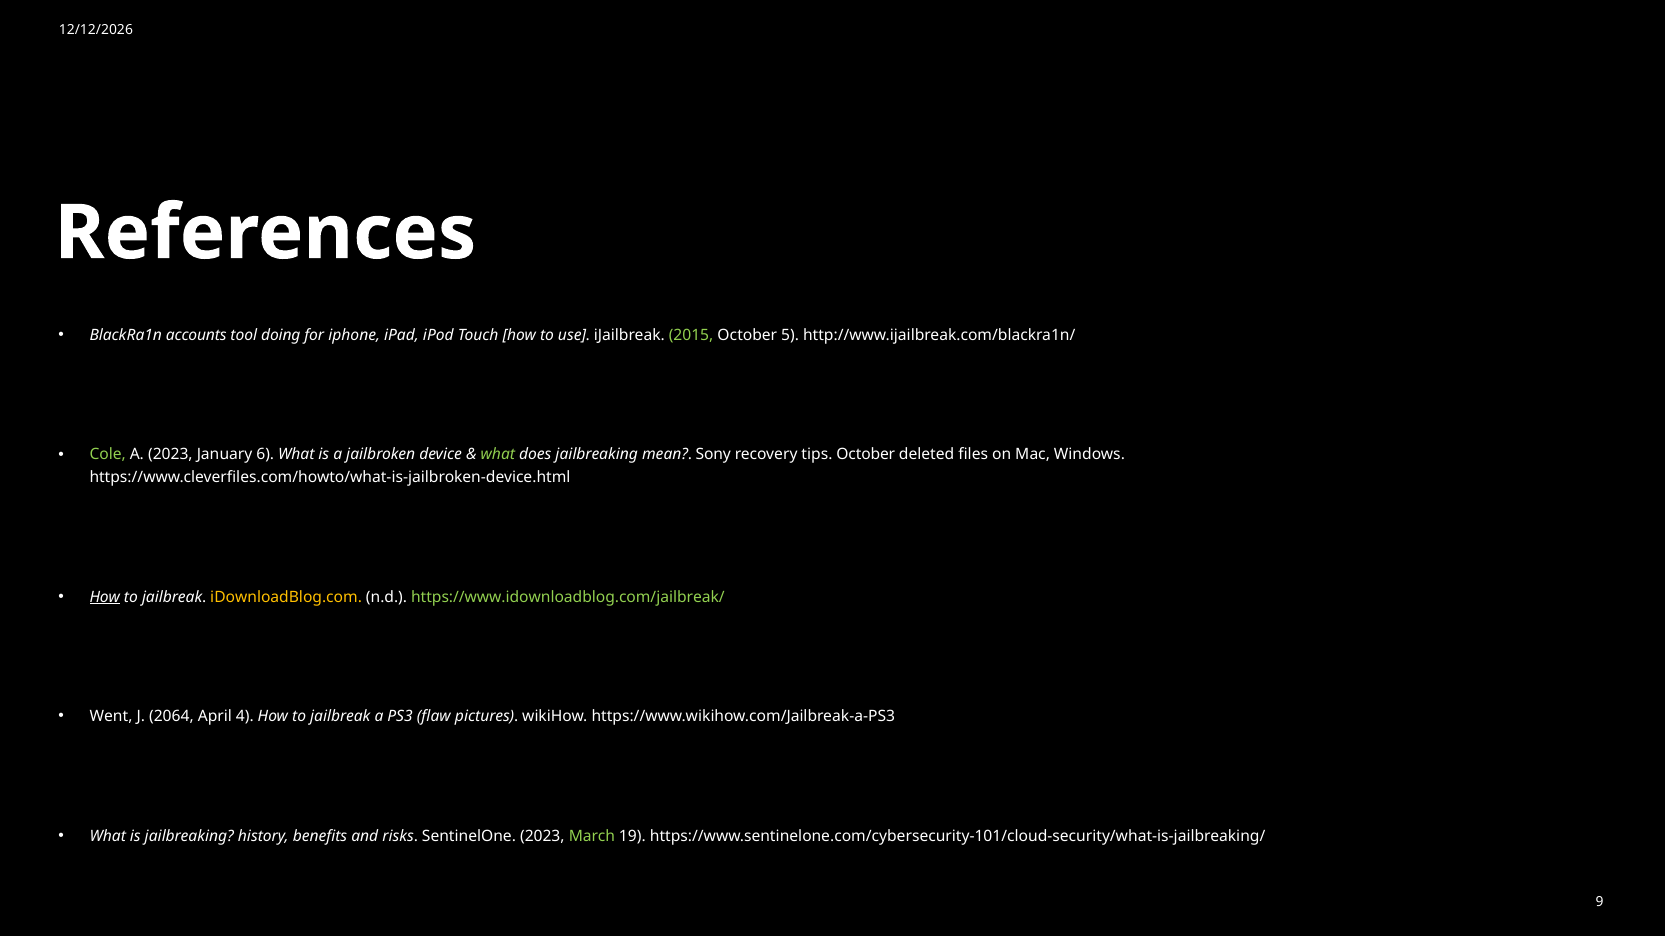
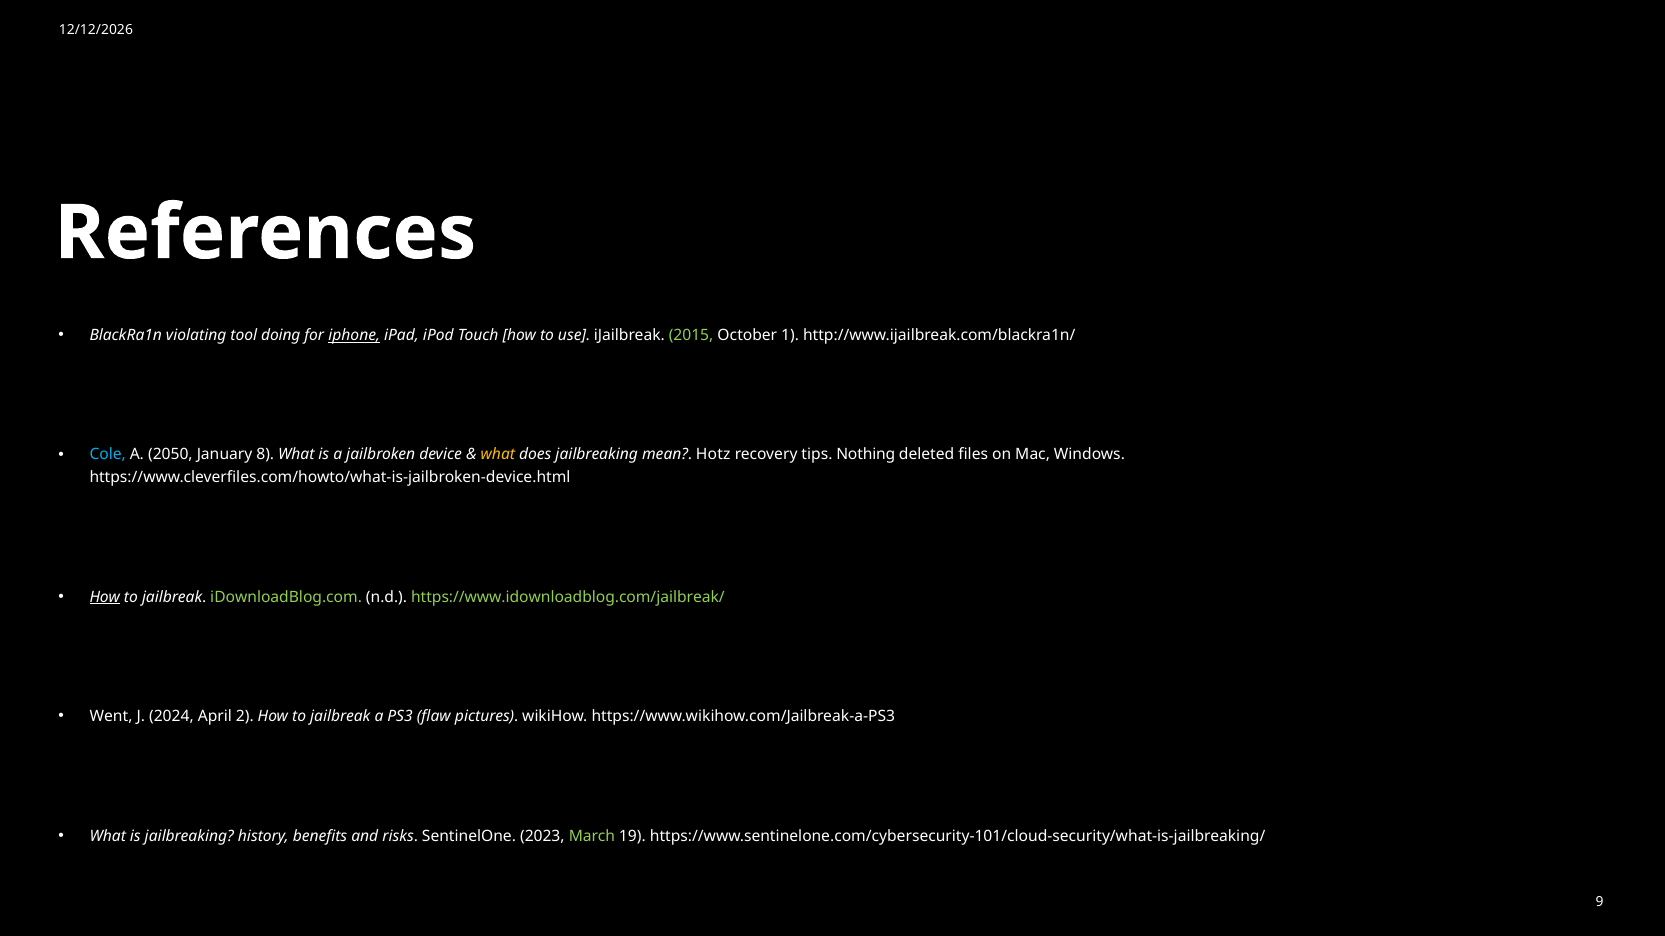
accounts: accounts -> violating (196, 335)
iphone underline: none -> present (354, 335)
5: 5 -> 1 (790, 335)
Cole colour: light green -> light blue (108, 455)
A 2023: 2023 -> 2050 (170, 455)
6: 6 -> 8 (265, 455)
what colour: light green -> yellow (498, 455)
Sony: Sony -> Hotz (713, 455)
tips October: October -> Nothing (866, 455)
iDownloadBlog.com colour: yellow -> light green (286, 597)
2064: 2064 -> 2024 (171, 717)
4: 4 -> 2 (245, 717)
